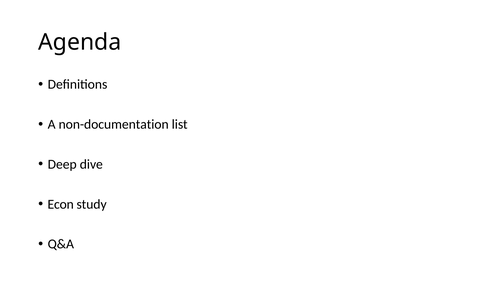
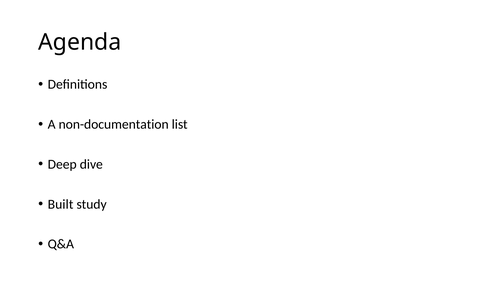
Econ: Econ -> Built (61, 204)
